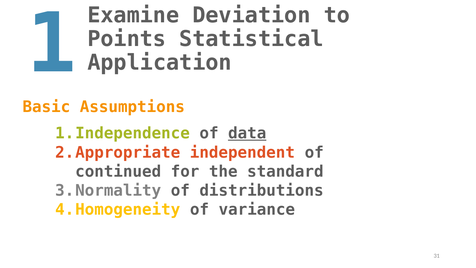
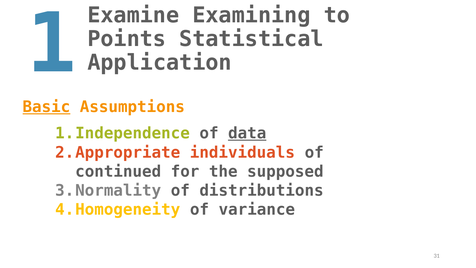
Deviation: Deviation -> Examining (251, 15)
Basic underline: none -> present (46, 107)
independent: independent -> individuals (242, 152)
standard: standard -> supposed (285, 171)
